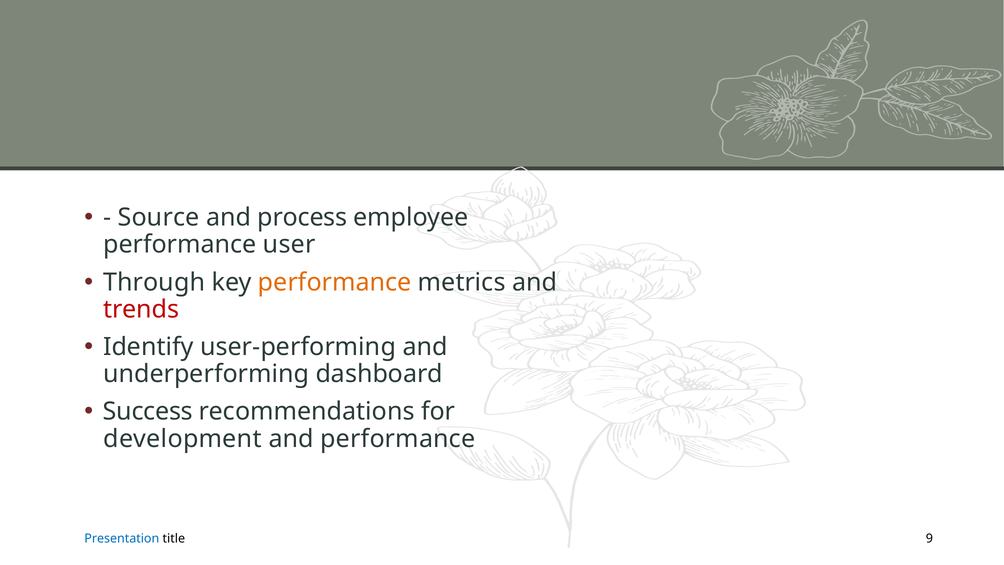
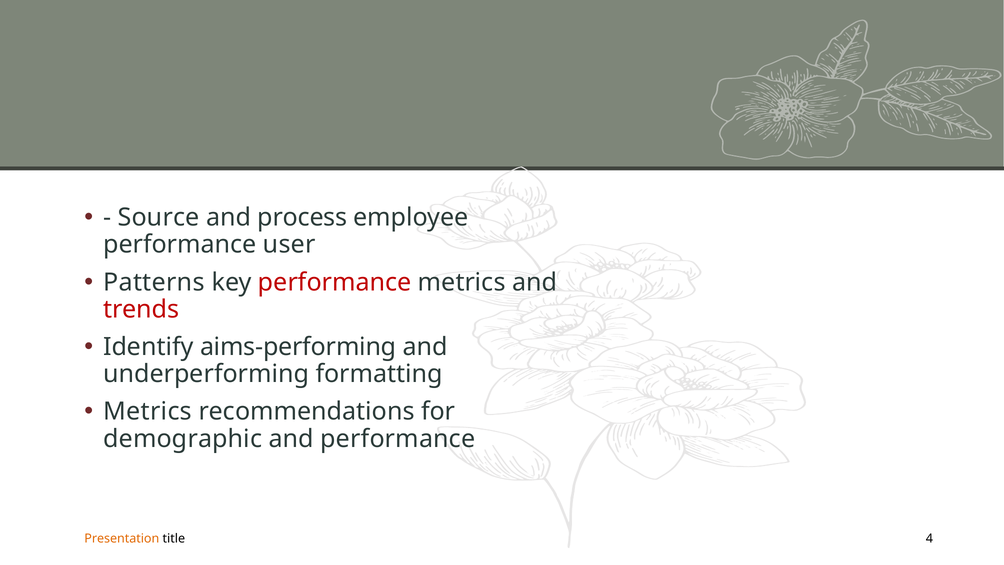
Through: Through -> Patterns (154, 282)
performance colour: orange -> red (335, 282)
user-performing: user-performing -> aims-performing (298, 347)
dashboard: dashboard -> formatting (379, 374)
Success: Success -> Metrics (148, 411)
development: development -> demographic (183, 439)
Presentation colour: blue -> orange (122, 538)
9: 9 -> 4 (929, 538)
